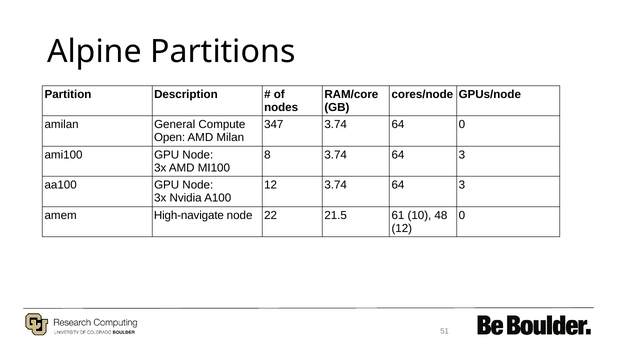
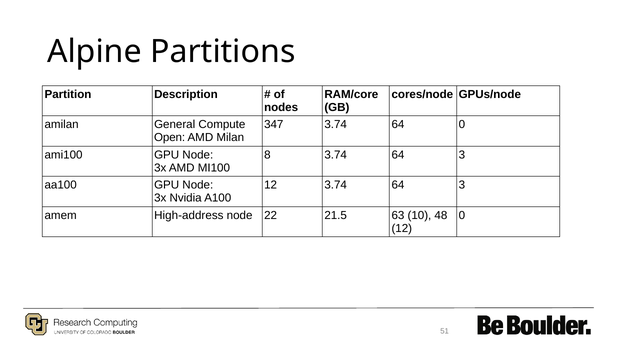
High-navigate: High-navigate -> High-address (189, 215)
61: 61 -> 63 (398, 215)
